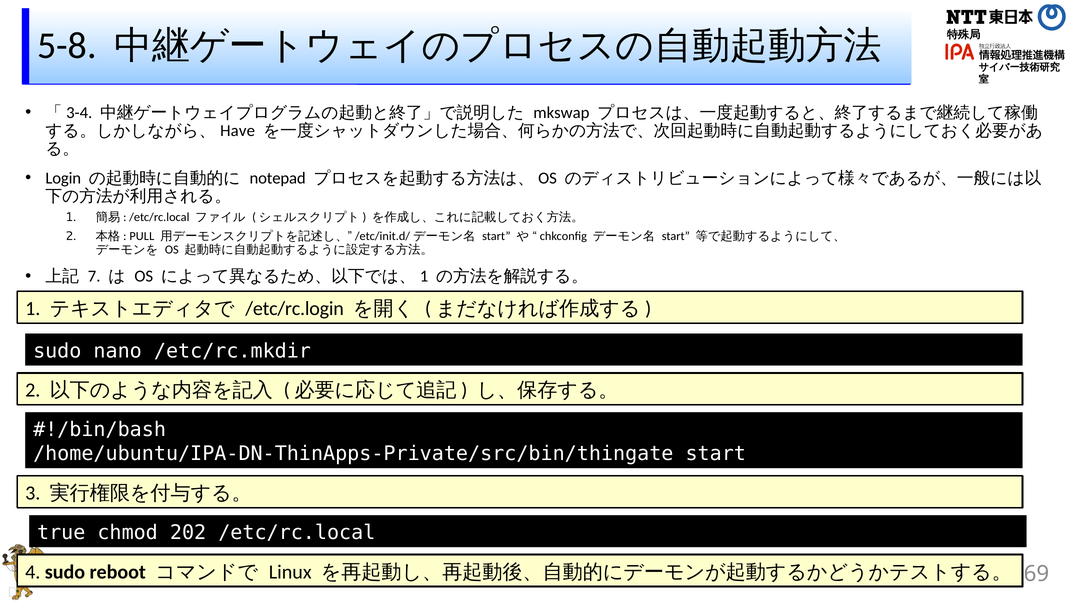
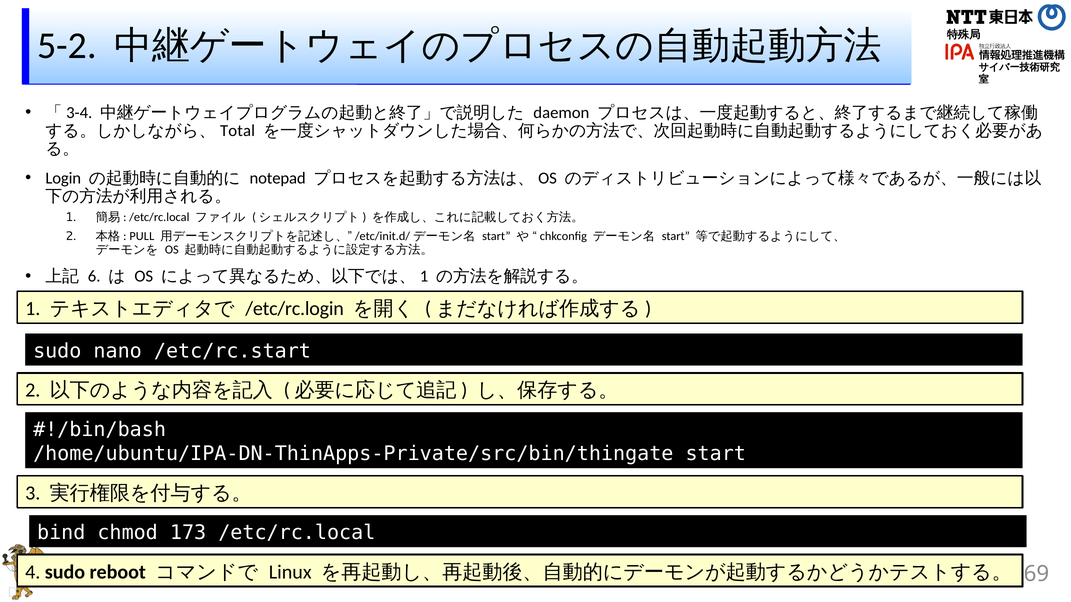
5-8: 5-8 -> 5-2 (67, 46)
mkswap: mkswap -> daemon (561, 113)
Have: Have -> Total (238, 131)
7: 7 -> 6 (94, 276)
/etc/rc.mkdir: /etc/rc.mkdir -> /etc/rc.start (232, 351)
true: true -> bind (61, 533)
202: 202 -> 173 (188, 533)
